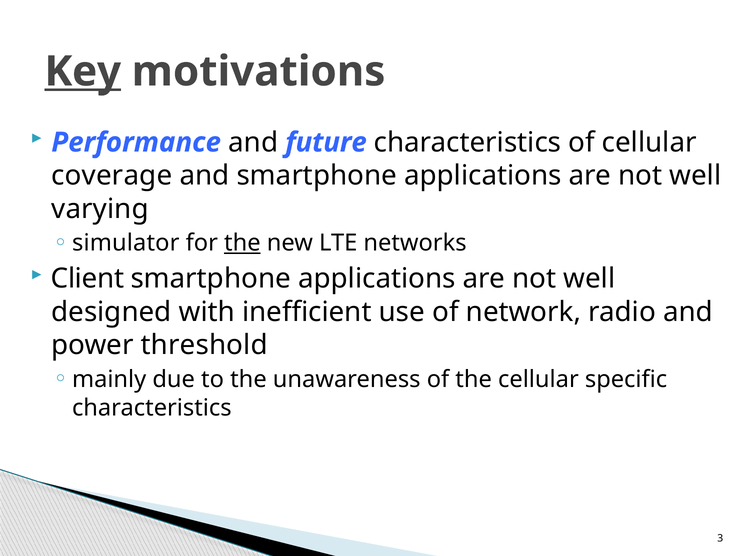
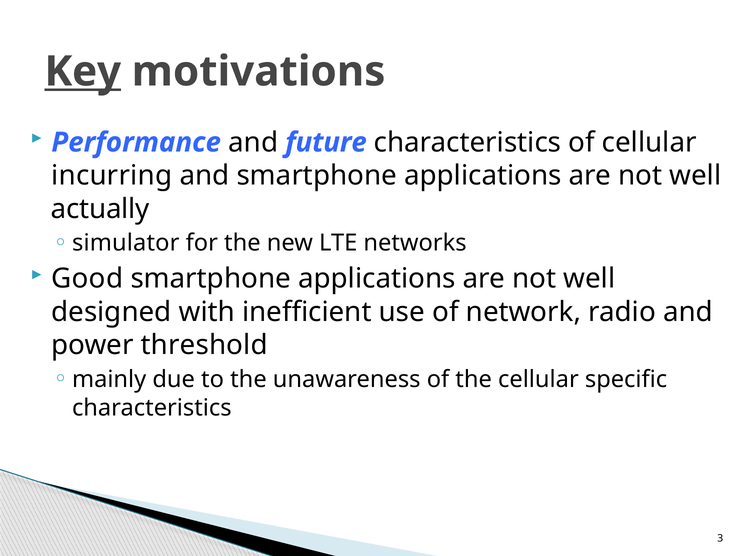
coverage: coverage -> incurring (112, 176)
varying: varying -> actually (100, 209)
the underline: present -> none (242, 243)
Client: Client -> Good (87, 278)
